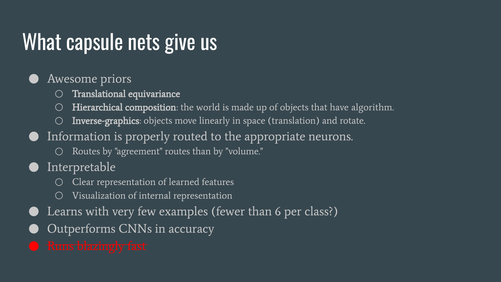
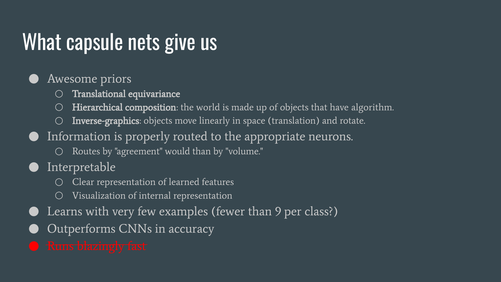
agreement routes: routes -> would (177, 151)
6: 6 -> 9 (278, 211)
